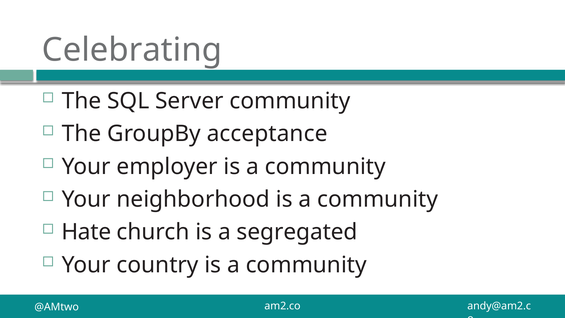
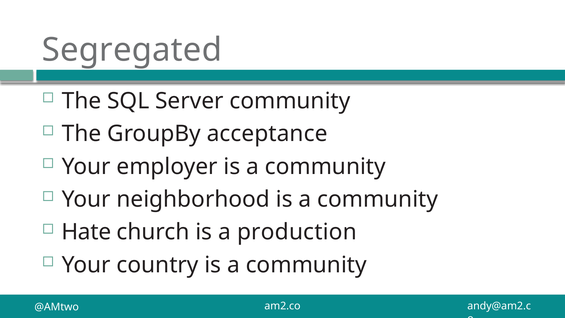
Celebrating: Celebrating -> Segregated (132, 50)
segregated: segregated -> production (297, 232)
